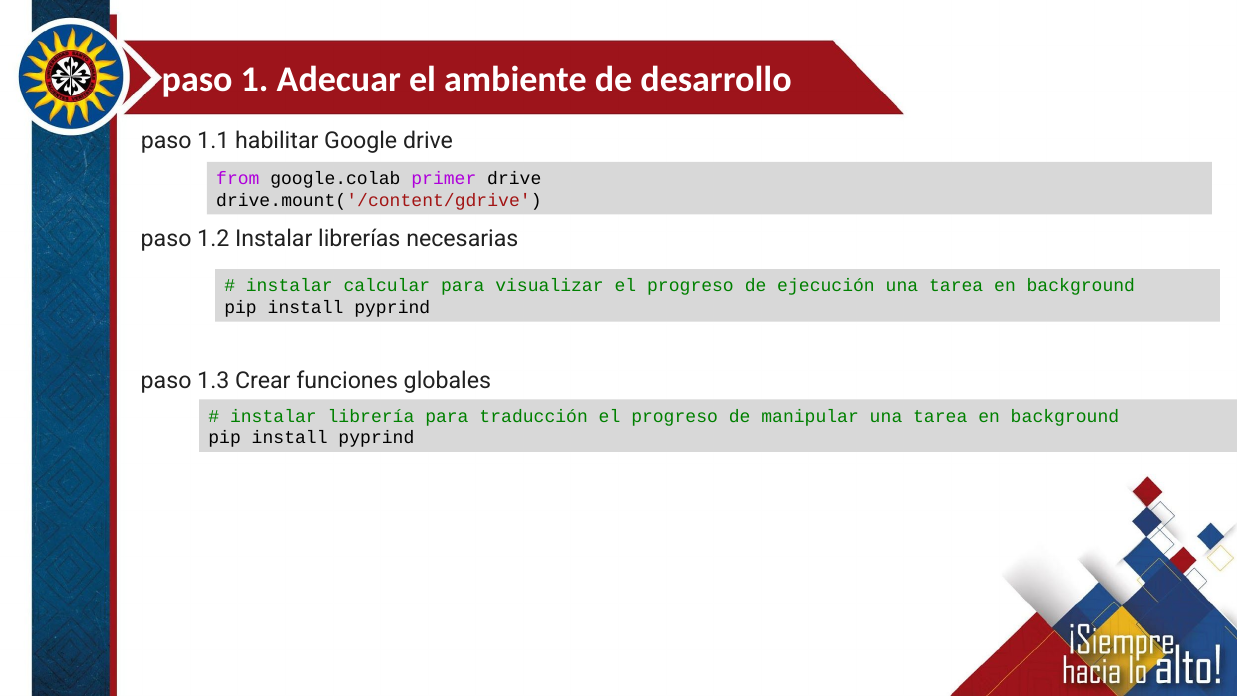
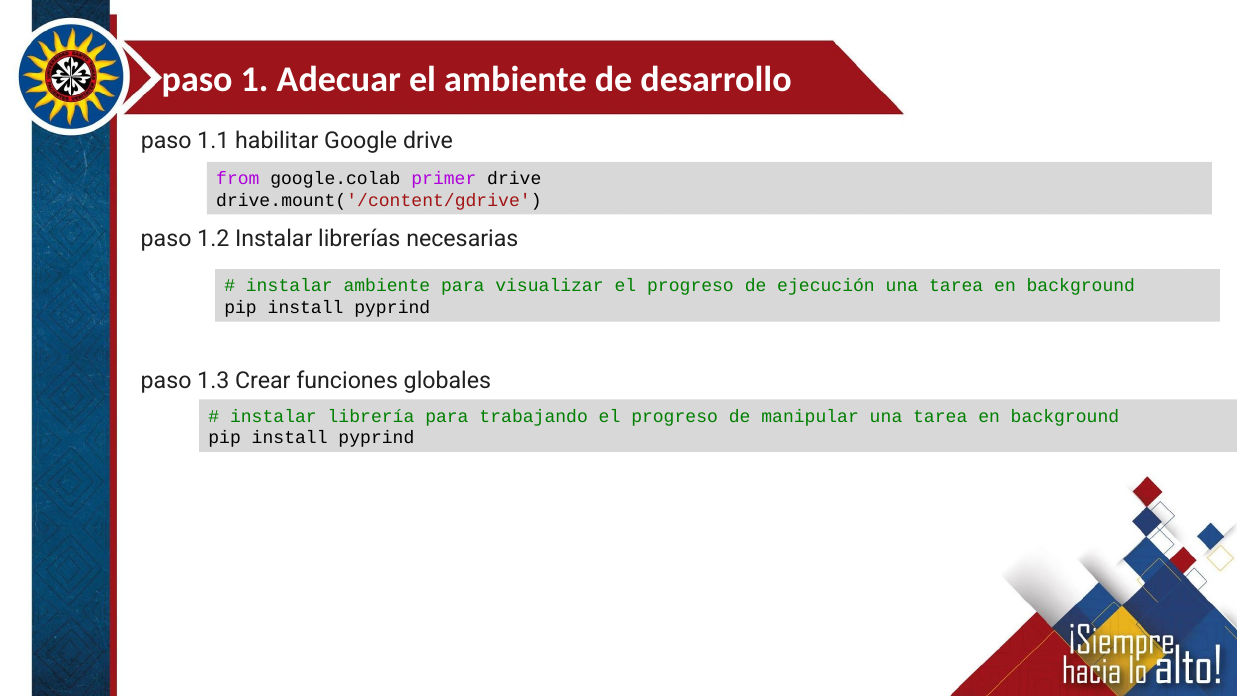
instalar calcular: calcular -> ambiente (387, 286)
traducción: traducción -> trabajando (534, 416)
